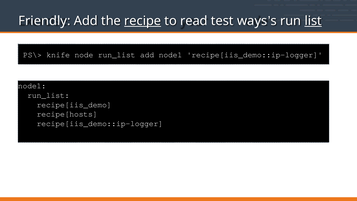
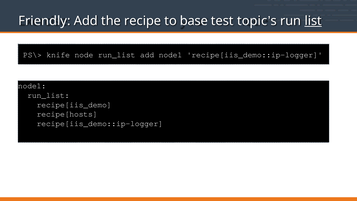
recipe underline: present -> none (143, 21)
read: read -> base (194, 21)
ways: ways -> topic (252, 21)
